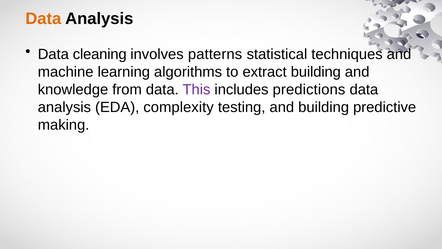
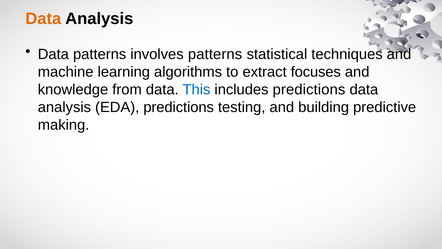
Data cleaning: cleaning -> patterns (100, 54)
extract building: building -> focuses (316, 72)
This colour: purple -> blue (196, 89)
EDA complexity: complexity -> predictions (179, 107)
